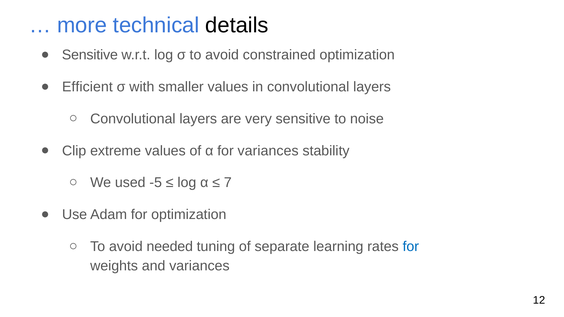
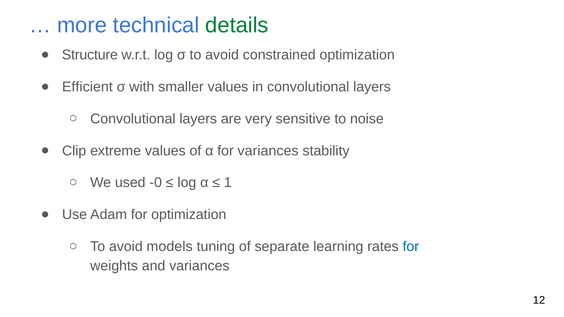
details colour: black -> green (237, 25)
Sensitive: Sensitive -> Structure (90, 55)
-5: -5 -> -0 (156, 183)
7: 7 -> 1 (228, 183)
needed: needed -> models (170, 247)
